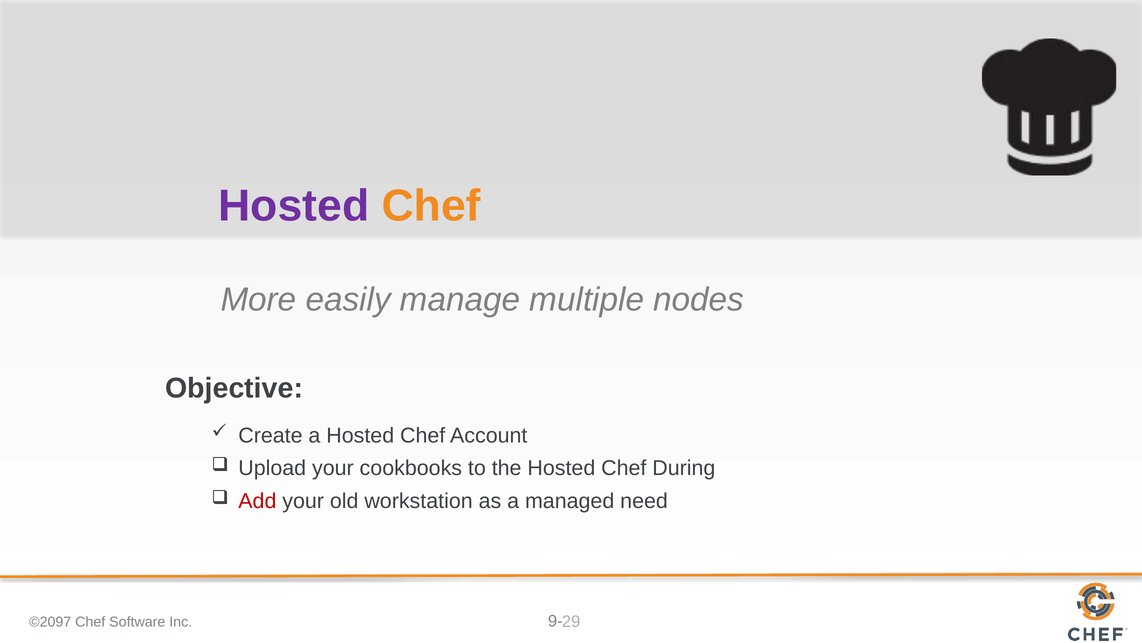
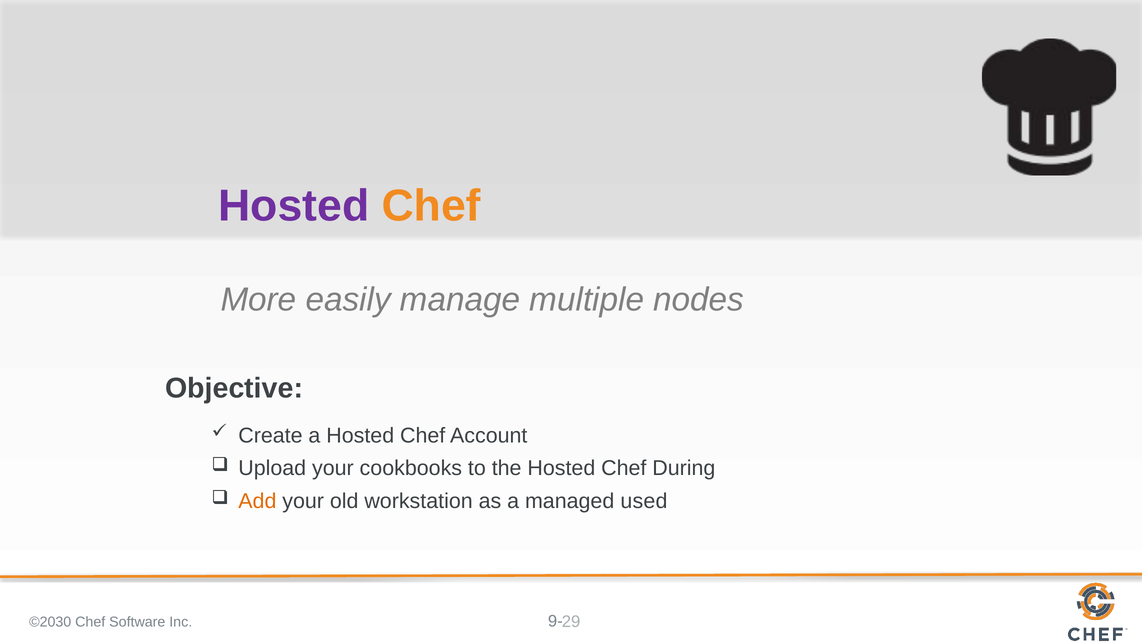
Add colour: red -> orange (257, 501)
need: need -> used (644, 501)
©2097: ©2097 -> ©2030 (50, 622)
